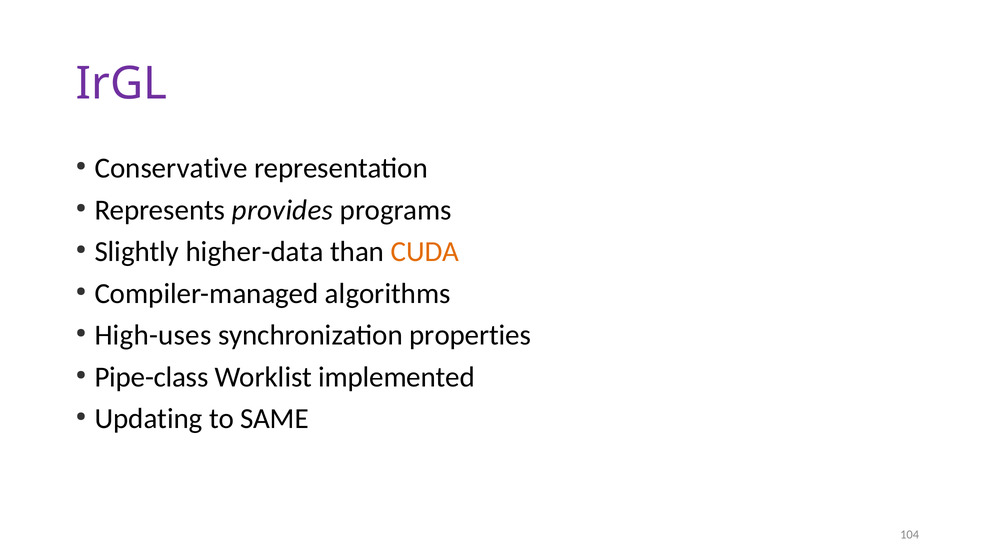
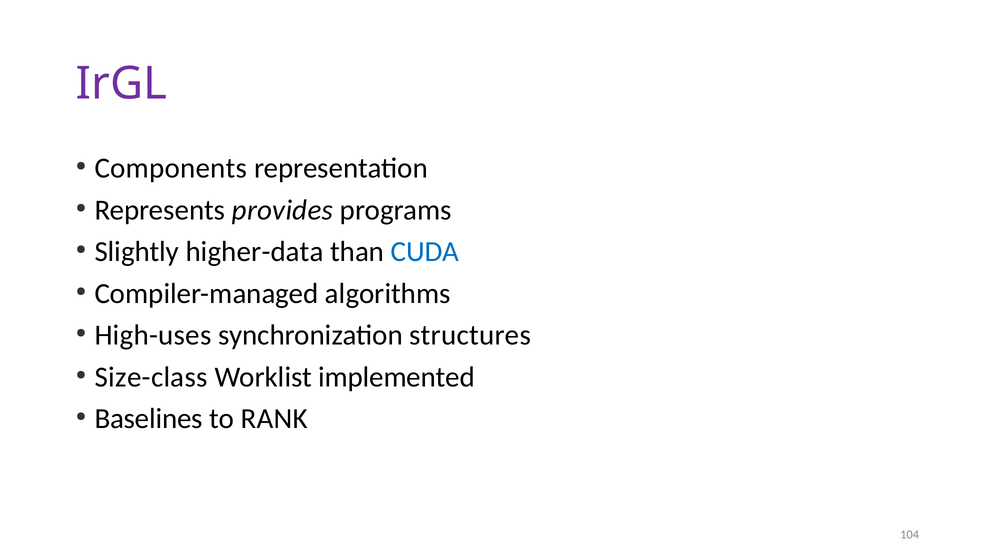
Conservative: Conservative -> Components (171, 168)
CUDA colour: orange -> blue (425, 252)
properties: properties -> structures (470, 335)
Pipe-class: Pipe-class -> Size-class (151, 377)
Updating: Updating -> Baselines (149, 419)
SAME: SAME -> RANK (274, 419)
